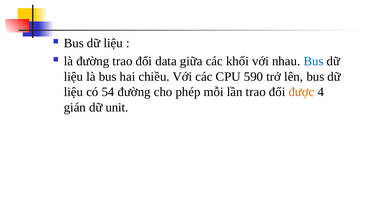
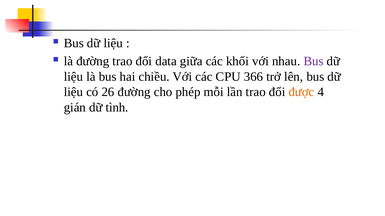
Bus colour: blue -> purple (314, 61)
590: 590 -> 366 (254, 77)
54: 54 -> 26 (108, 92)
unit: unit -> tình (117, 108)
